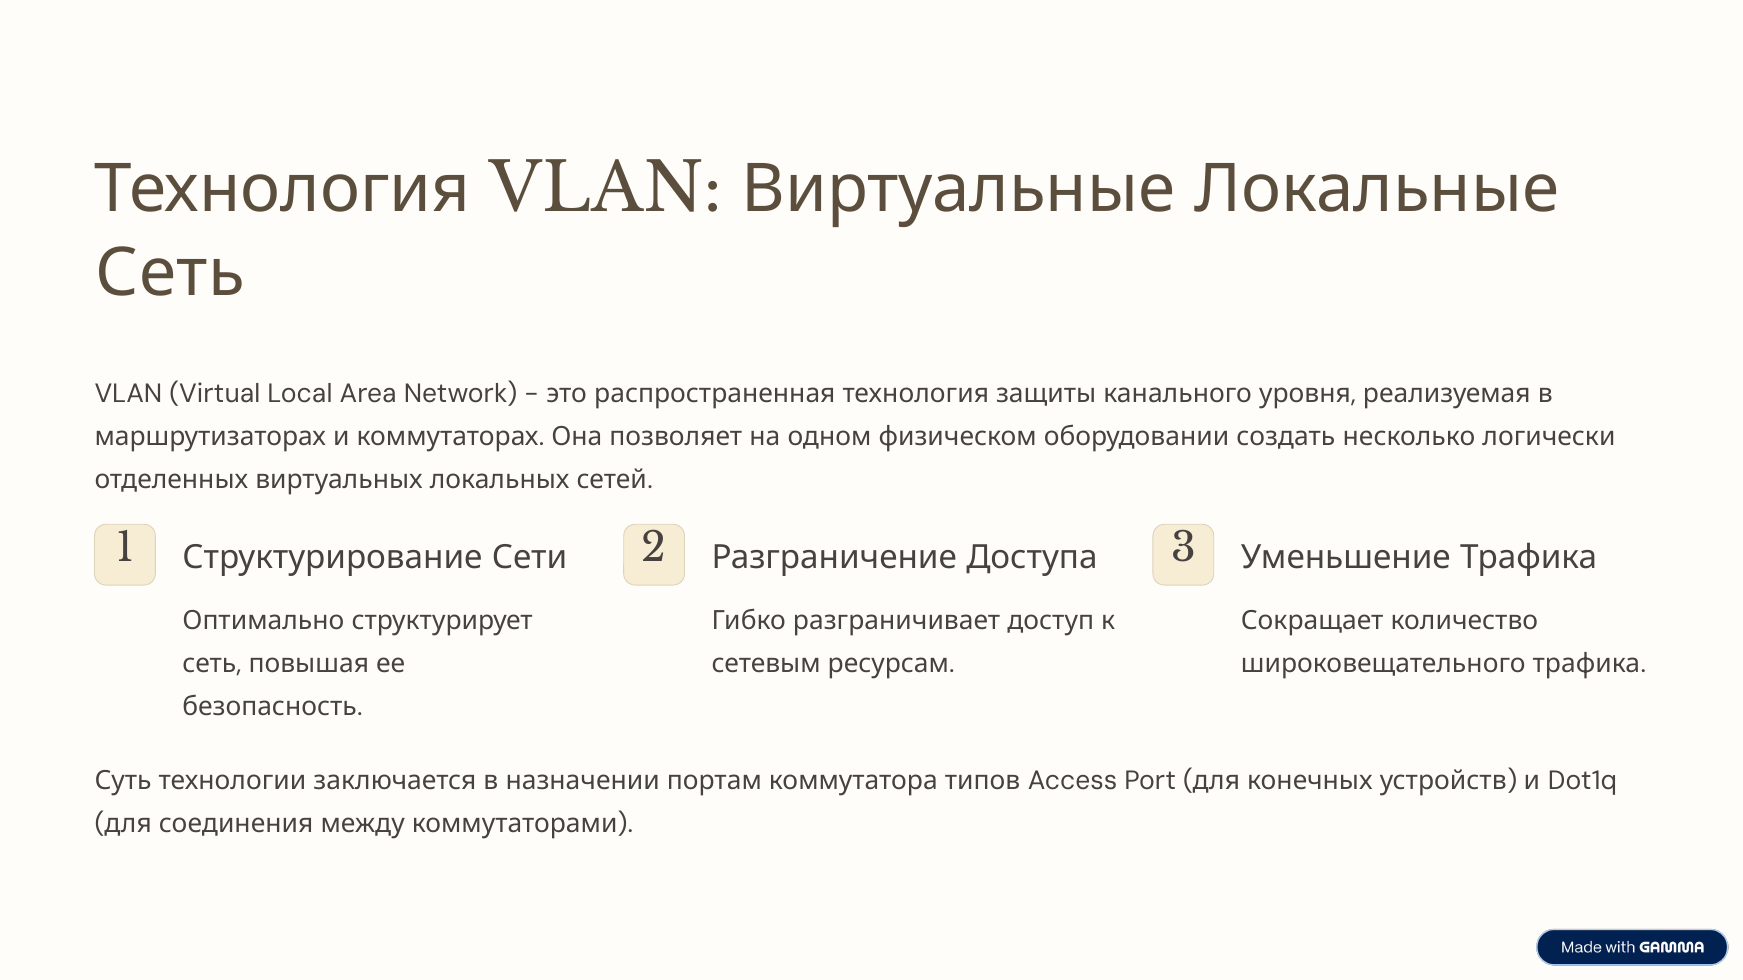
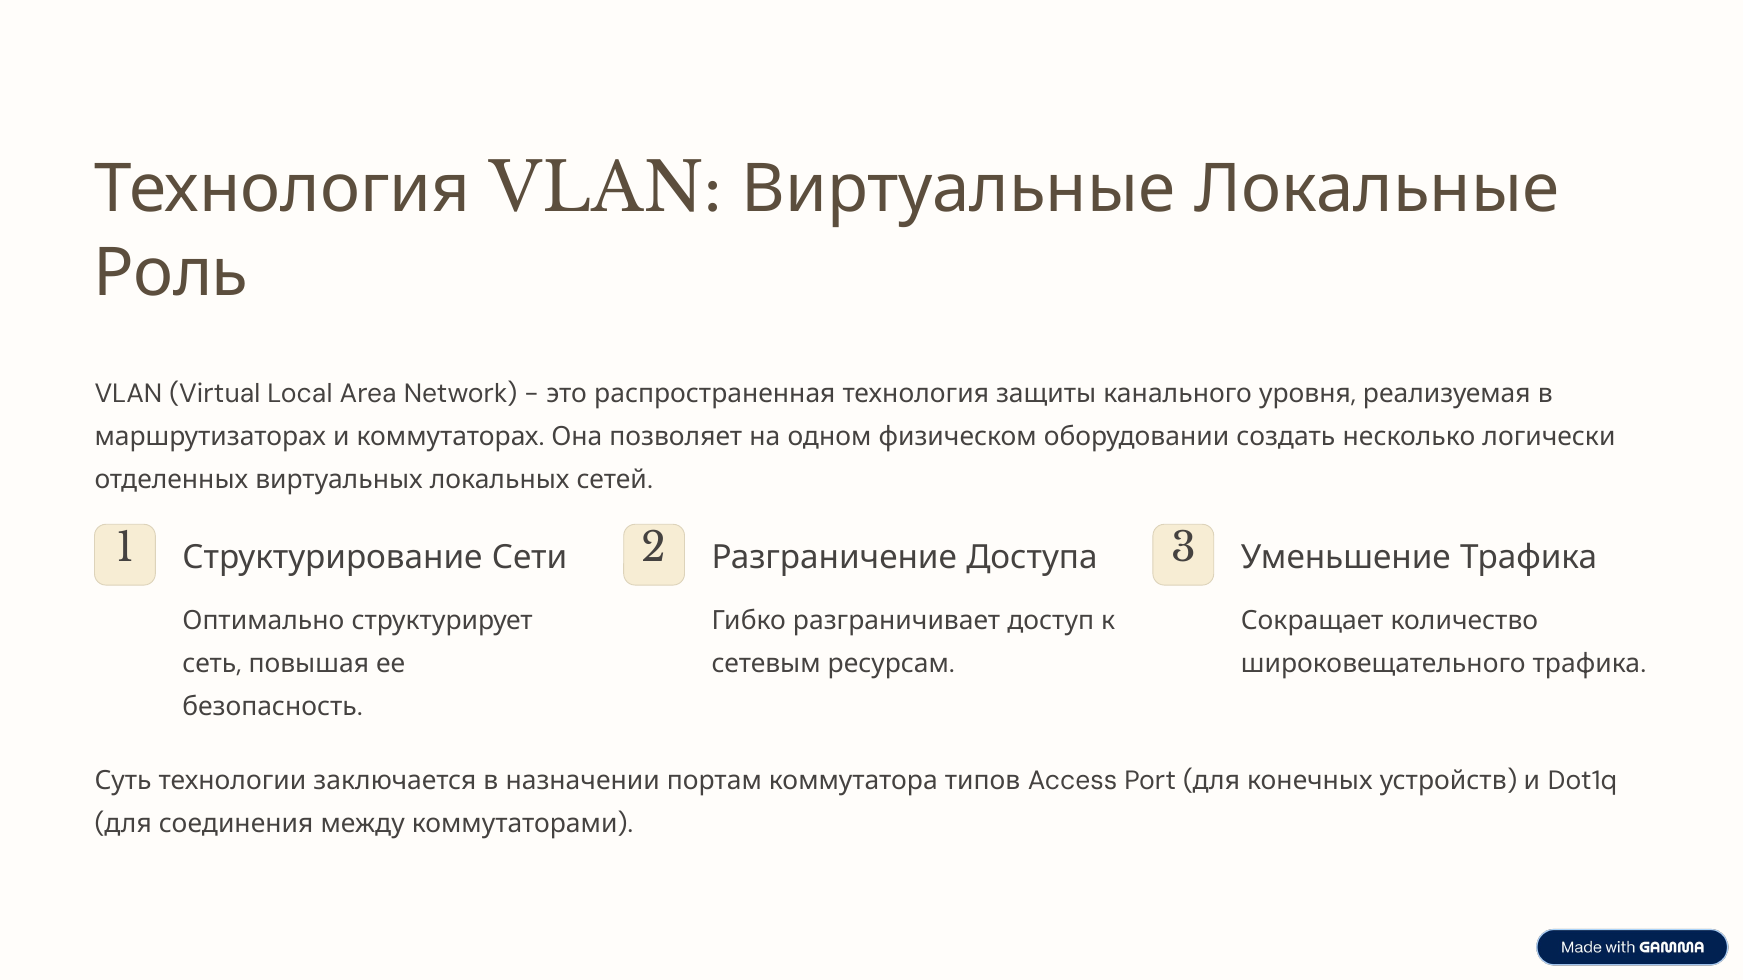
Сеть: Сеть -> Роль (171, 274)
